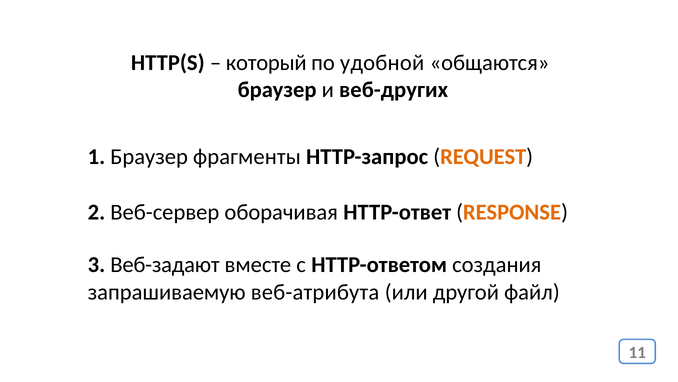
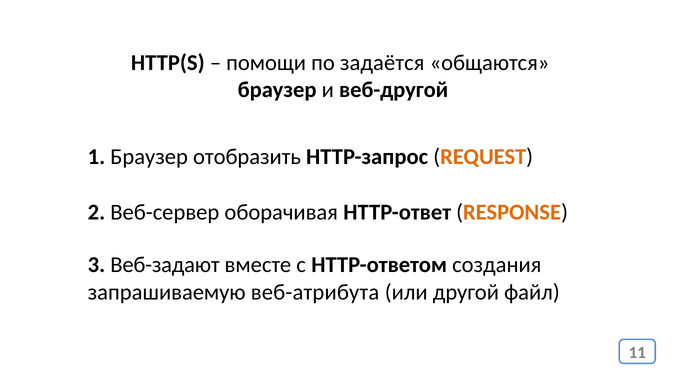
который: который -> помощи (266, 63)
удобной: удобной -> задаётся (382, 63)
веб-других: веб-других -> веб-другой (394, 90)
фрагменты: фрагменты -> отобразить (247, 156)
